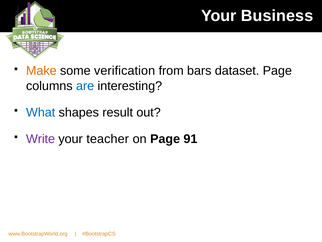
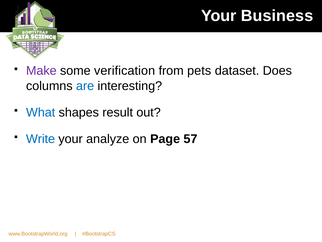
Make colour: orange -> purple (41, 71)
bars: bars -> pets (199, 71)
dataset Page: Page -> Does (277, 71)
Write colour: purple -> blue (41, 139)
teacher: teacher -> analyze (108, 139)
91: 91 -> 57 (190, 139)
